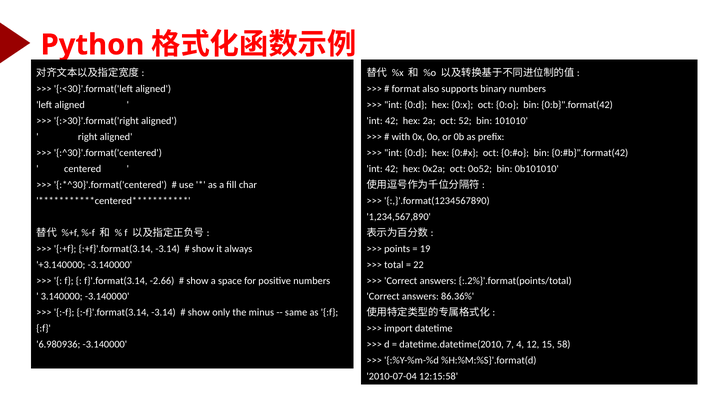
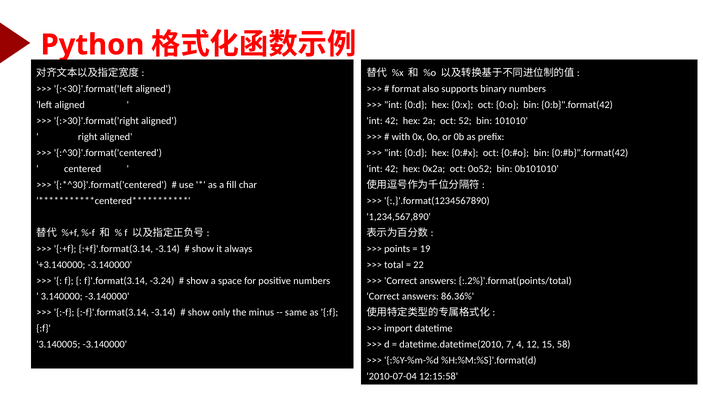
-2.66: -2.66 -> -3.24 (162, 281)
6.980936: 6.980936 -> 3.140005 (58, 345)
